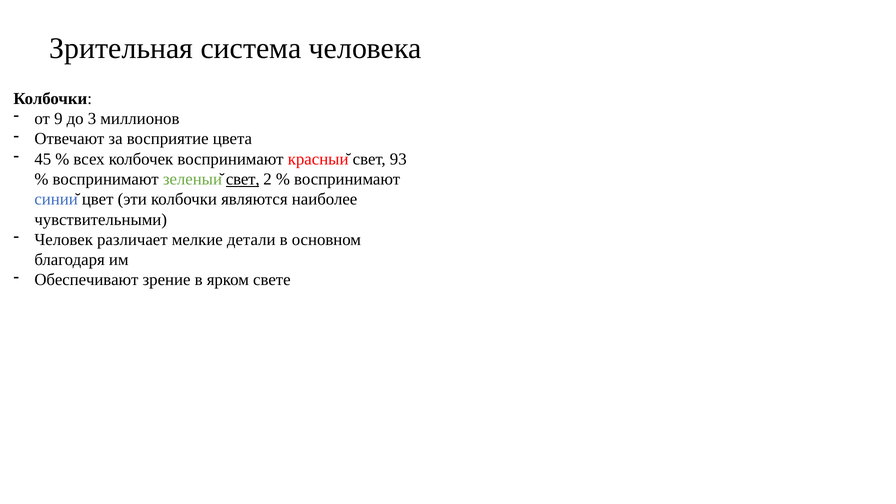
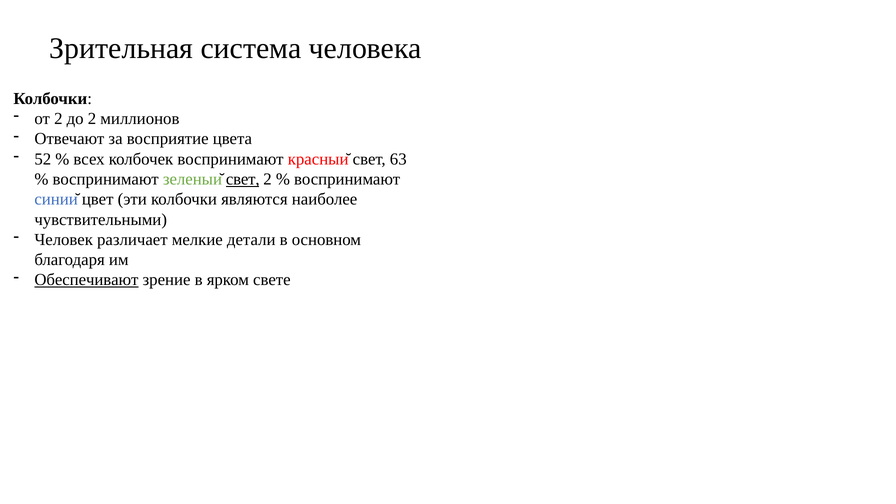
от 9: 9 -> 2 (58, 119)
до 3: 3 -> 2 (92, 119)
45: 45 -> 52 (43, 159)
93: 93 -> 63 (398, 159)
Обеспечивают underline: none -> present (86, 280)
